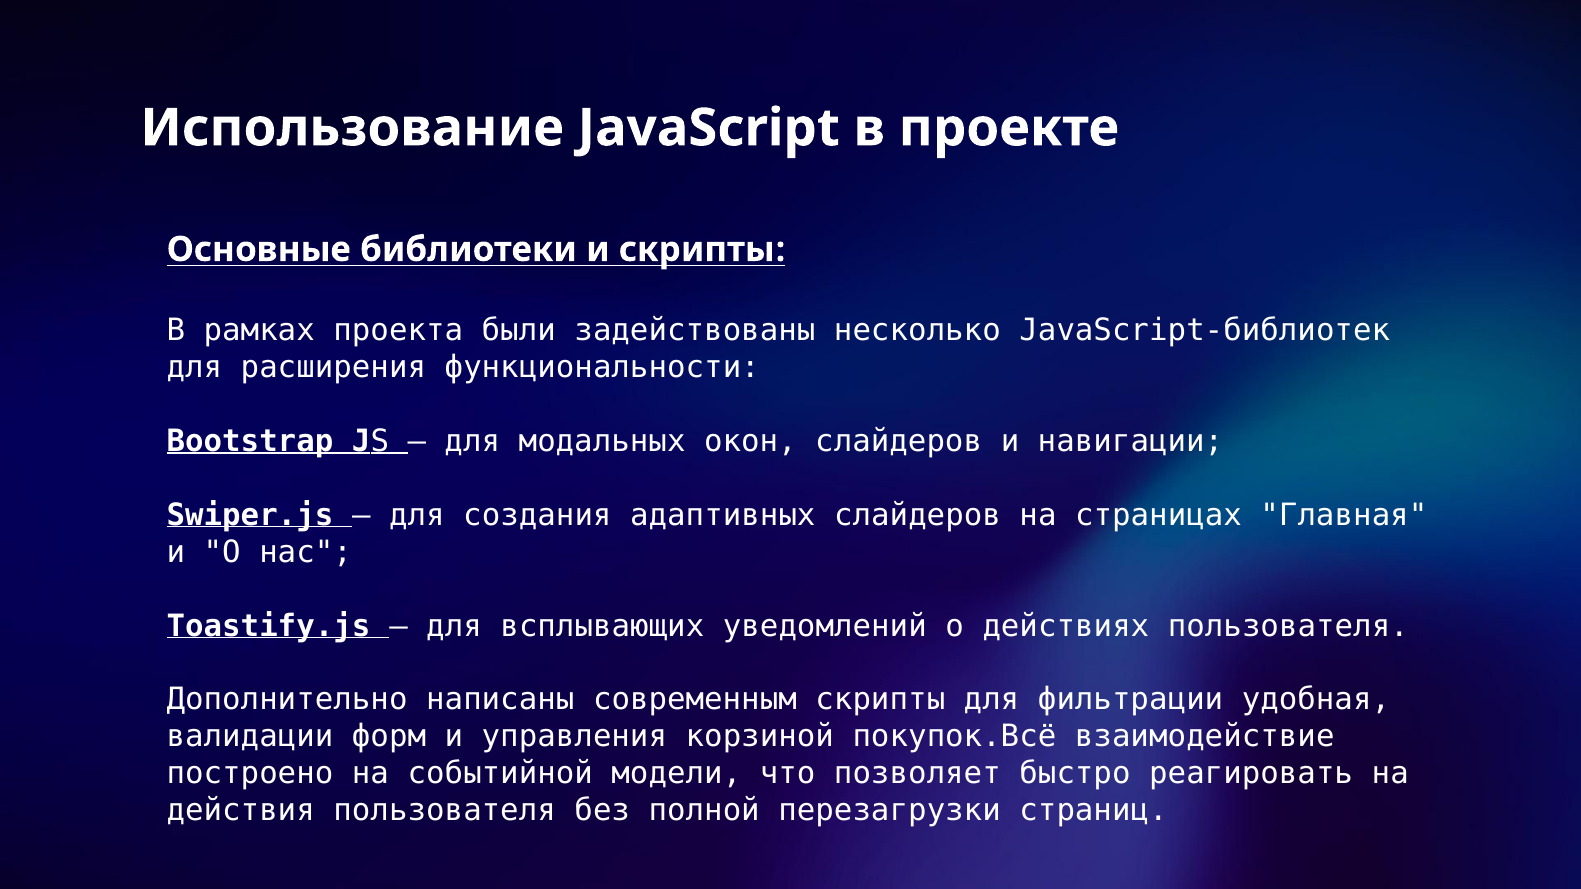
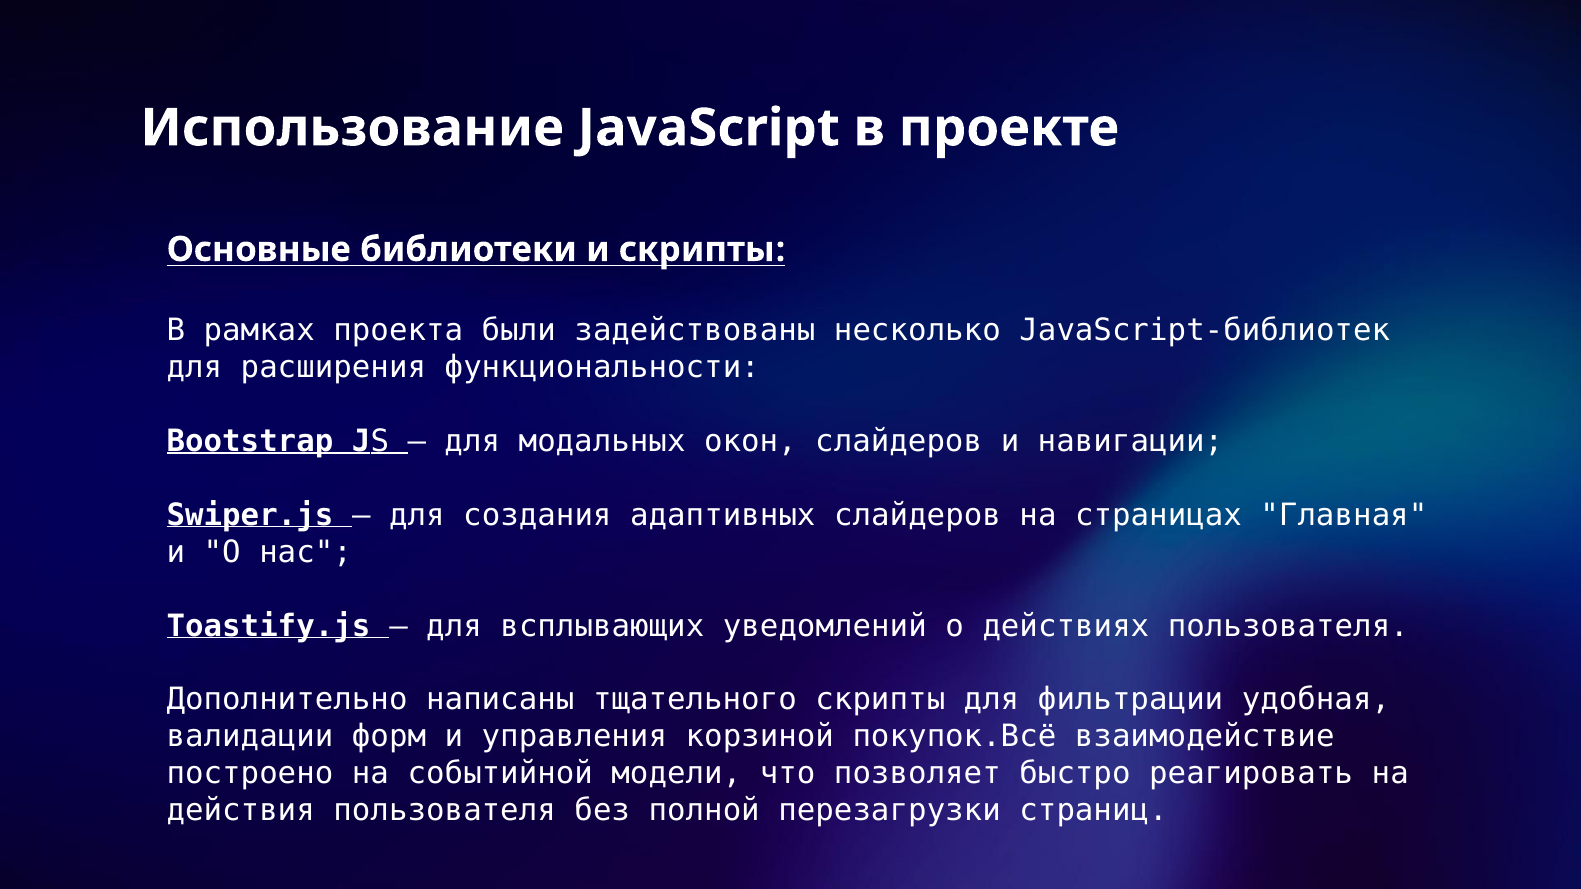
современным: современным -> тщательного (695, 700)
